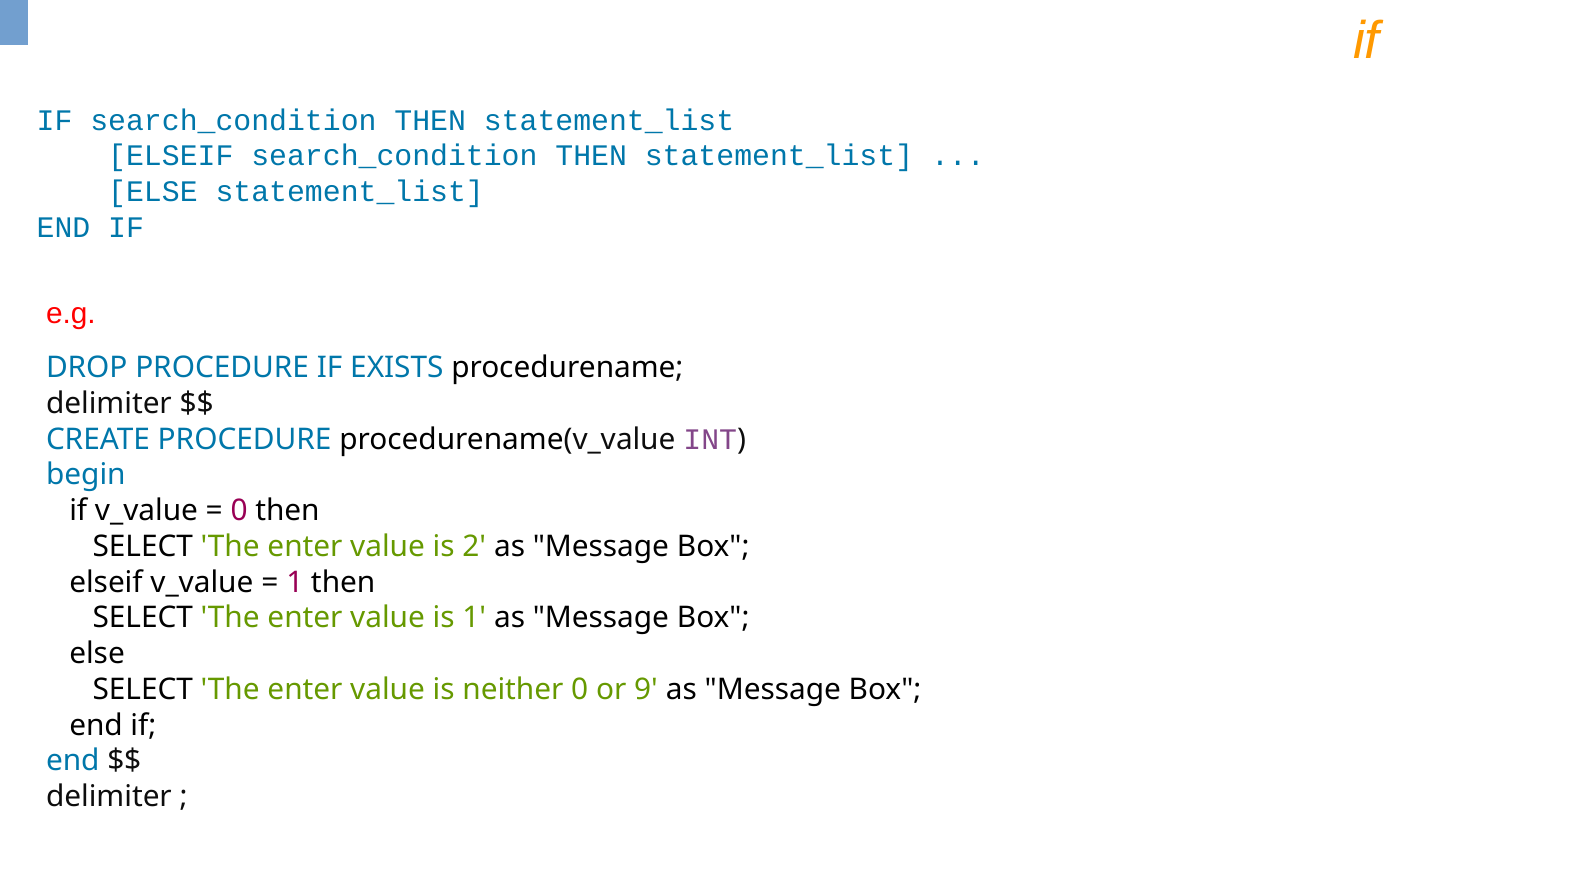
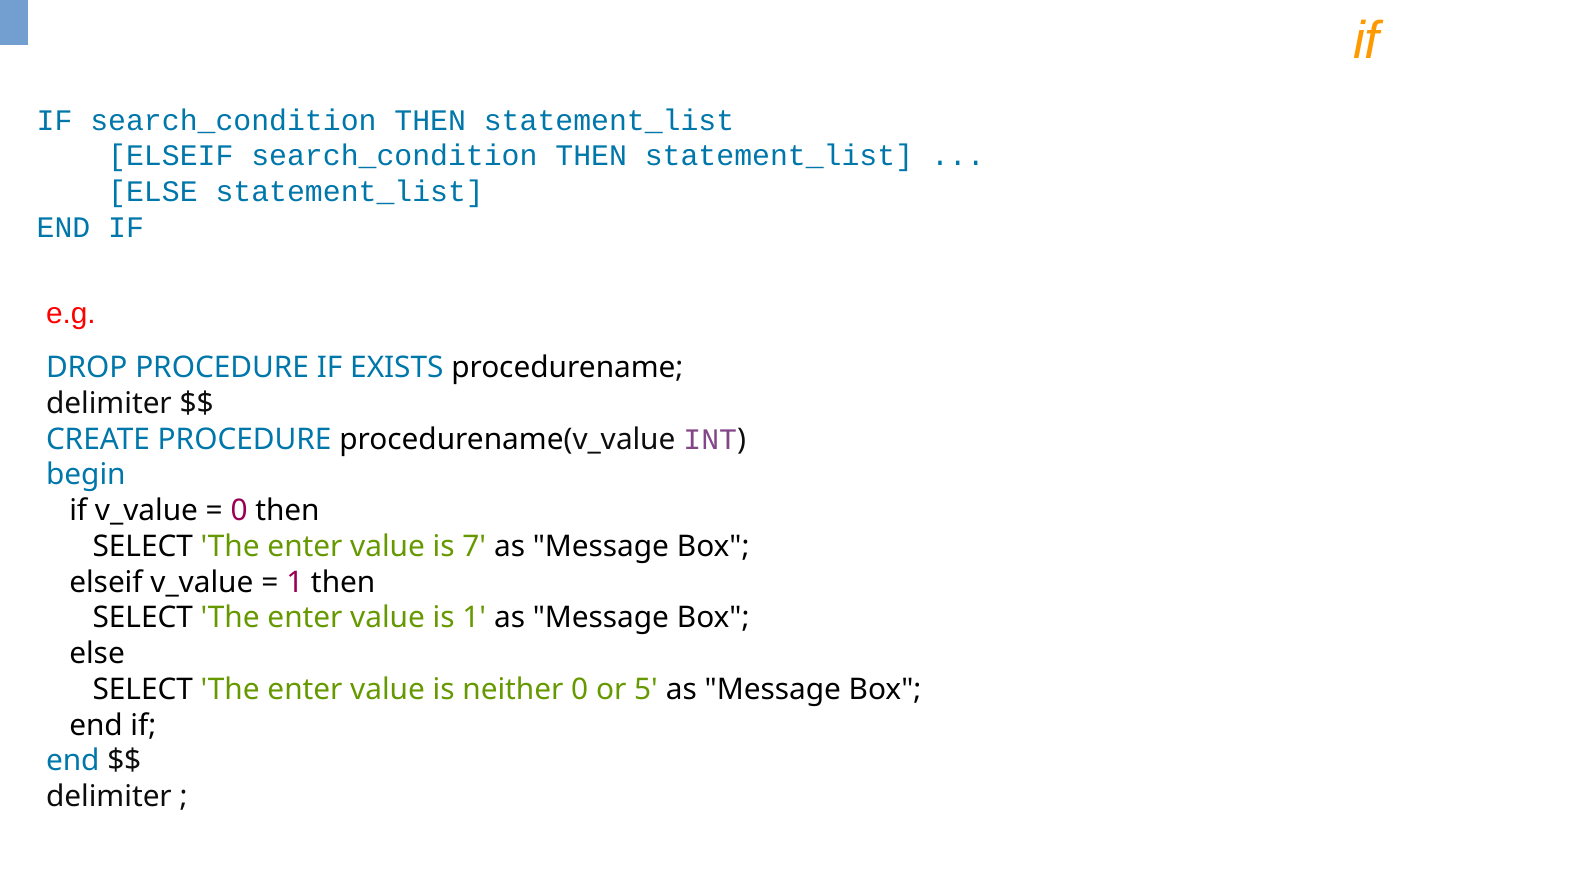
2: 2 -> 7 (474, 547)
9: 9 -> 5 (646, 690)
